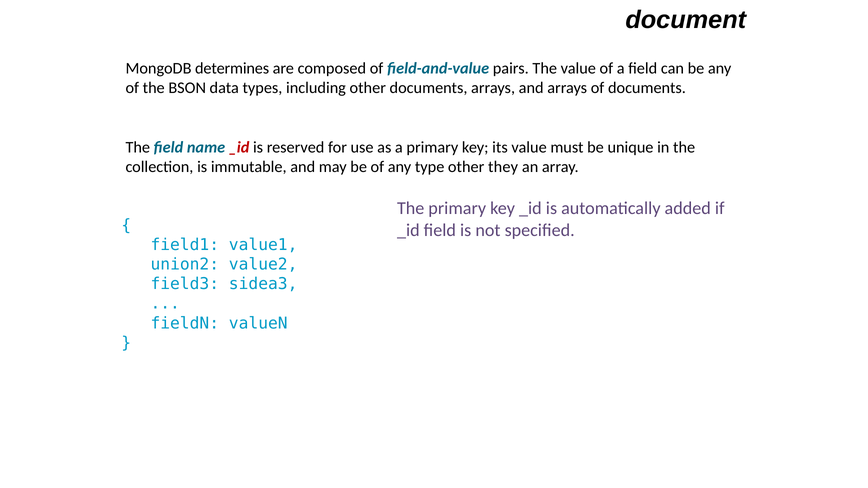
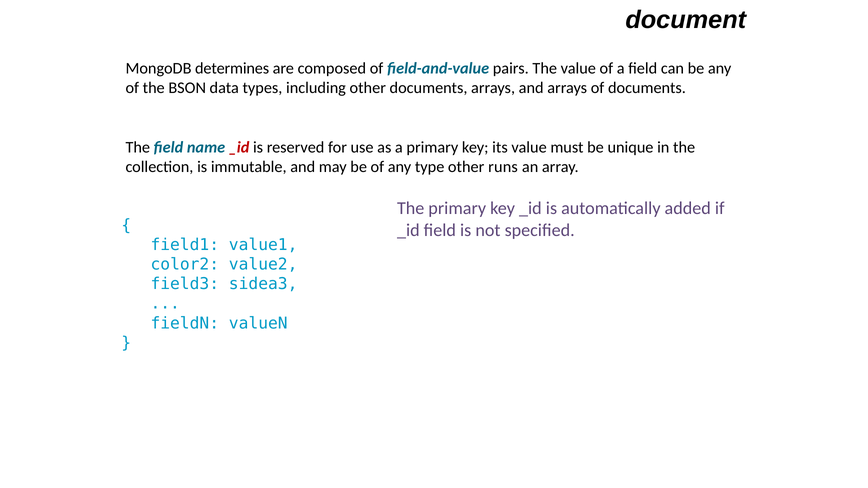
they: they -> runs (503, 167)
union2: union2 -> color2 (185, 265)
